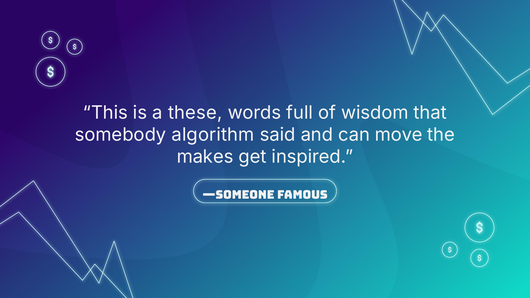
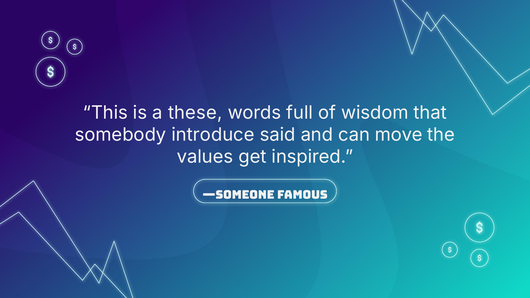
algorithm: algorithm -> introduce (213, 135)
makes: makes -> values (205, 157)
